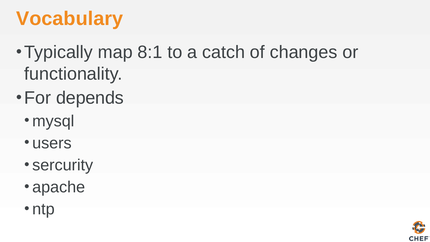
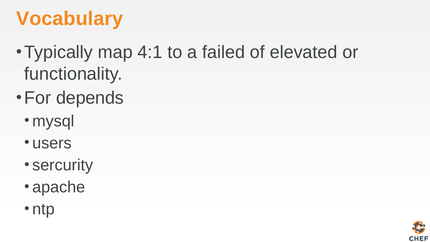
8:1: 8:1 -> 4:1 (150, 52)
catch: catch -> failed (224, 52)
changes: changes -> elevated (304, 52)
